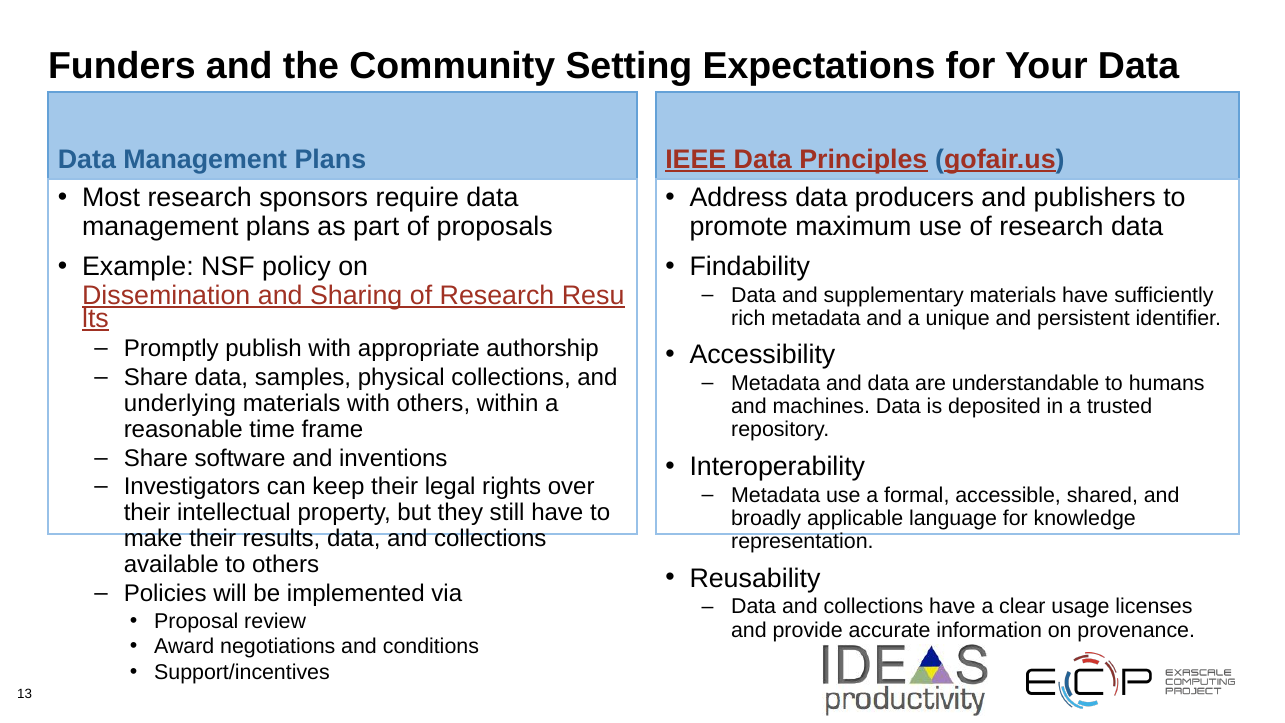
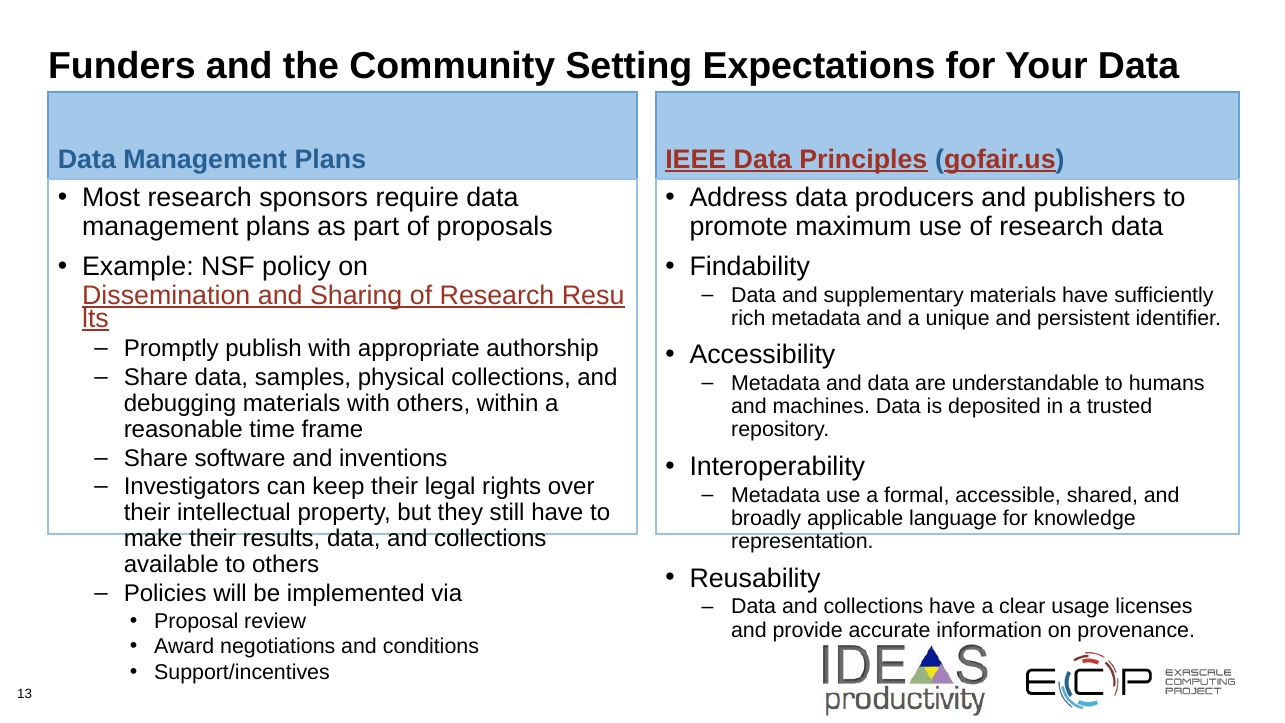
underlying: underlying -> debugging (180, 403)
